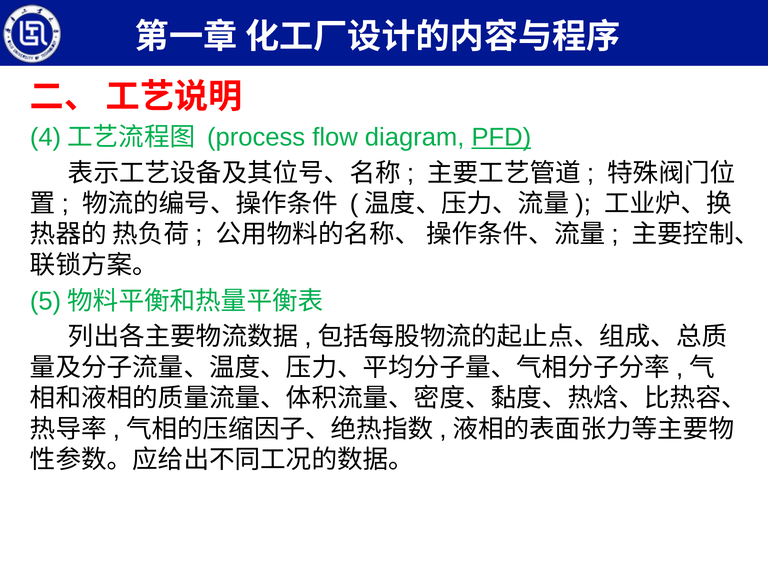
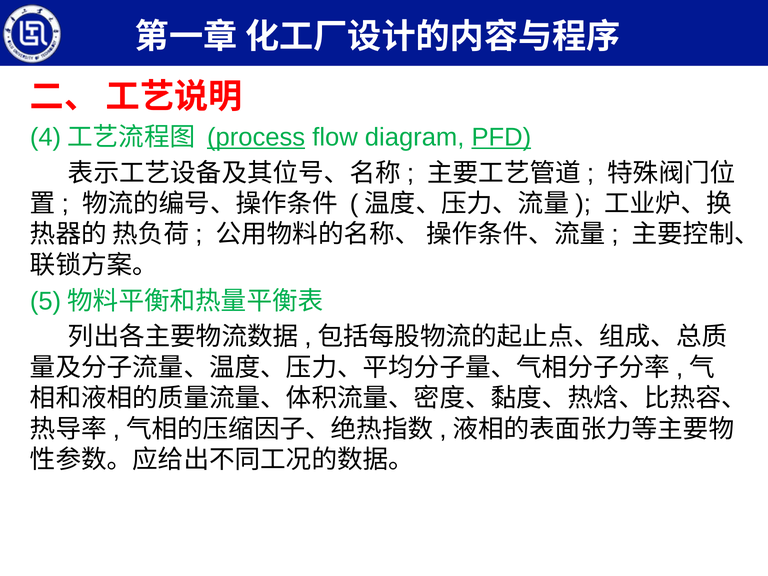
process underline: none -> present (256, 137)
